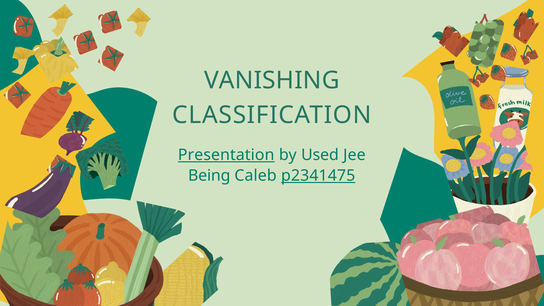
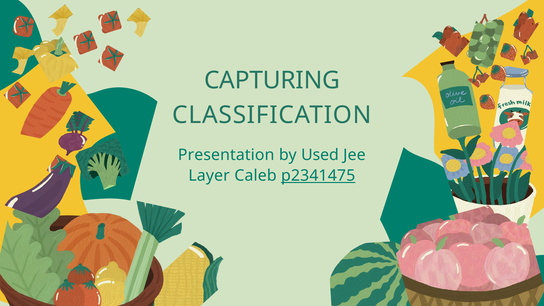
VANISHING: VANISHING -> CAPTURING (272, 81)
Presentation underline: present -> none (226, 155)
Being: Being -> Layer (209, 176)
